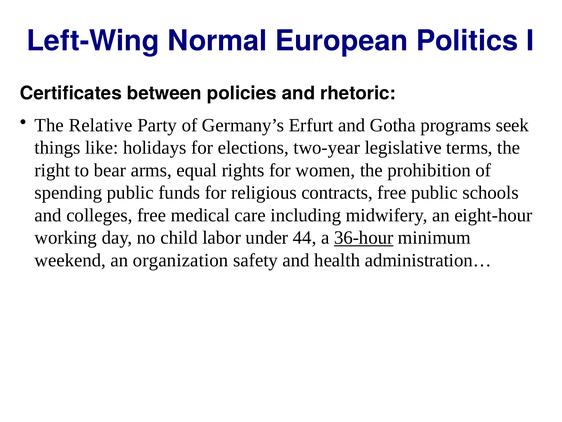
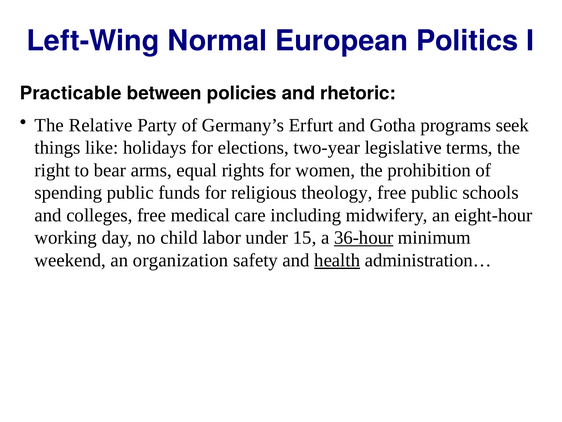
Certificates: Certificates -> Practicable (71, 93)
contracts: contracts -> theology (337, 193)
44: 44 -> 15 (305, 237)
health underline: none -> present (337, 260)
